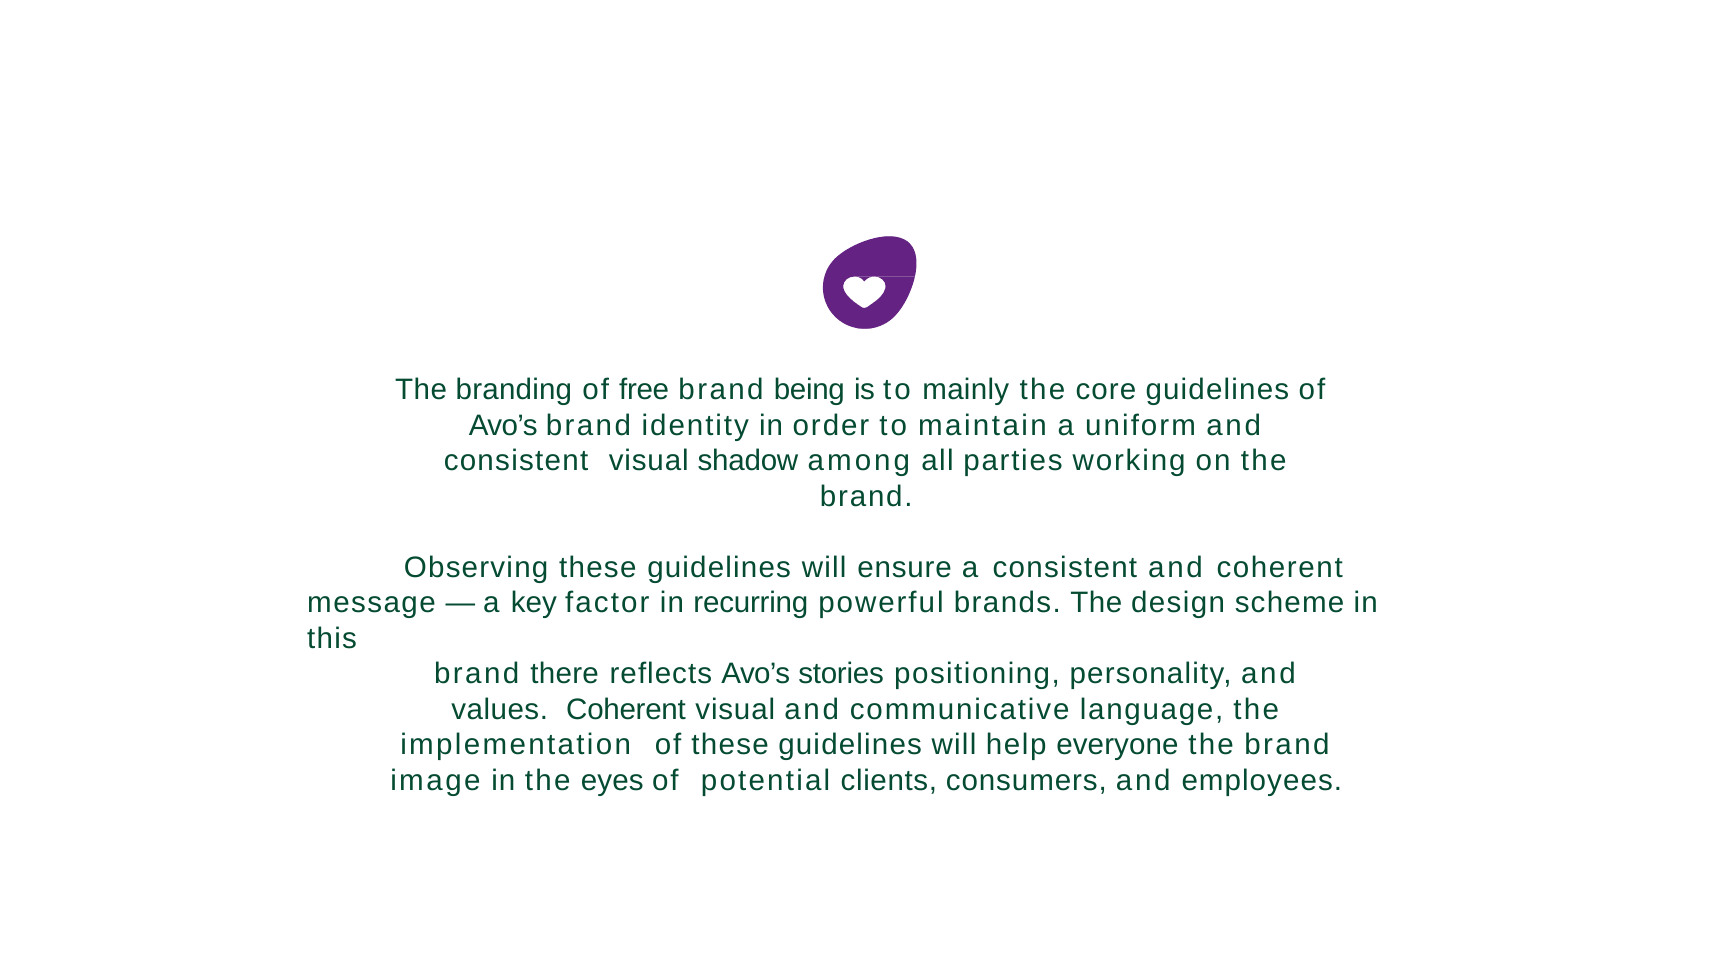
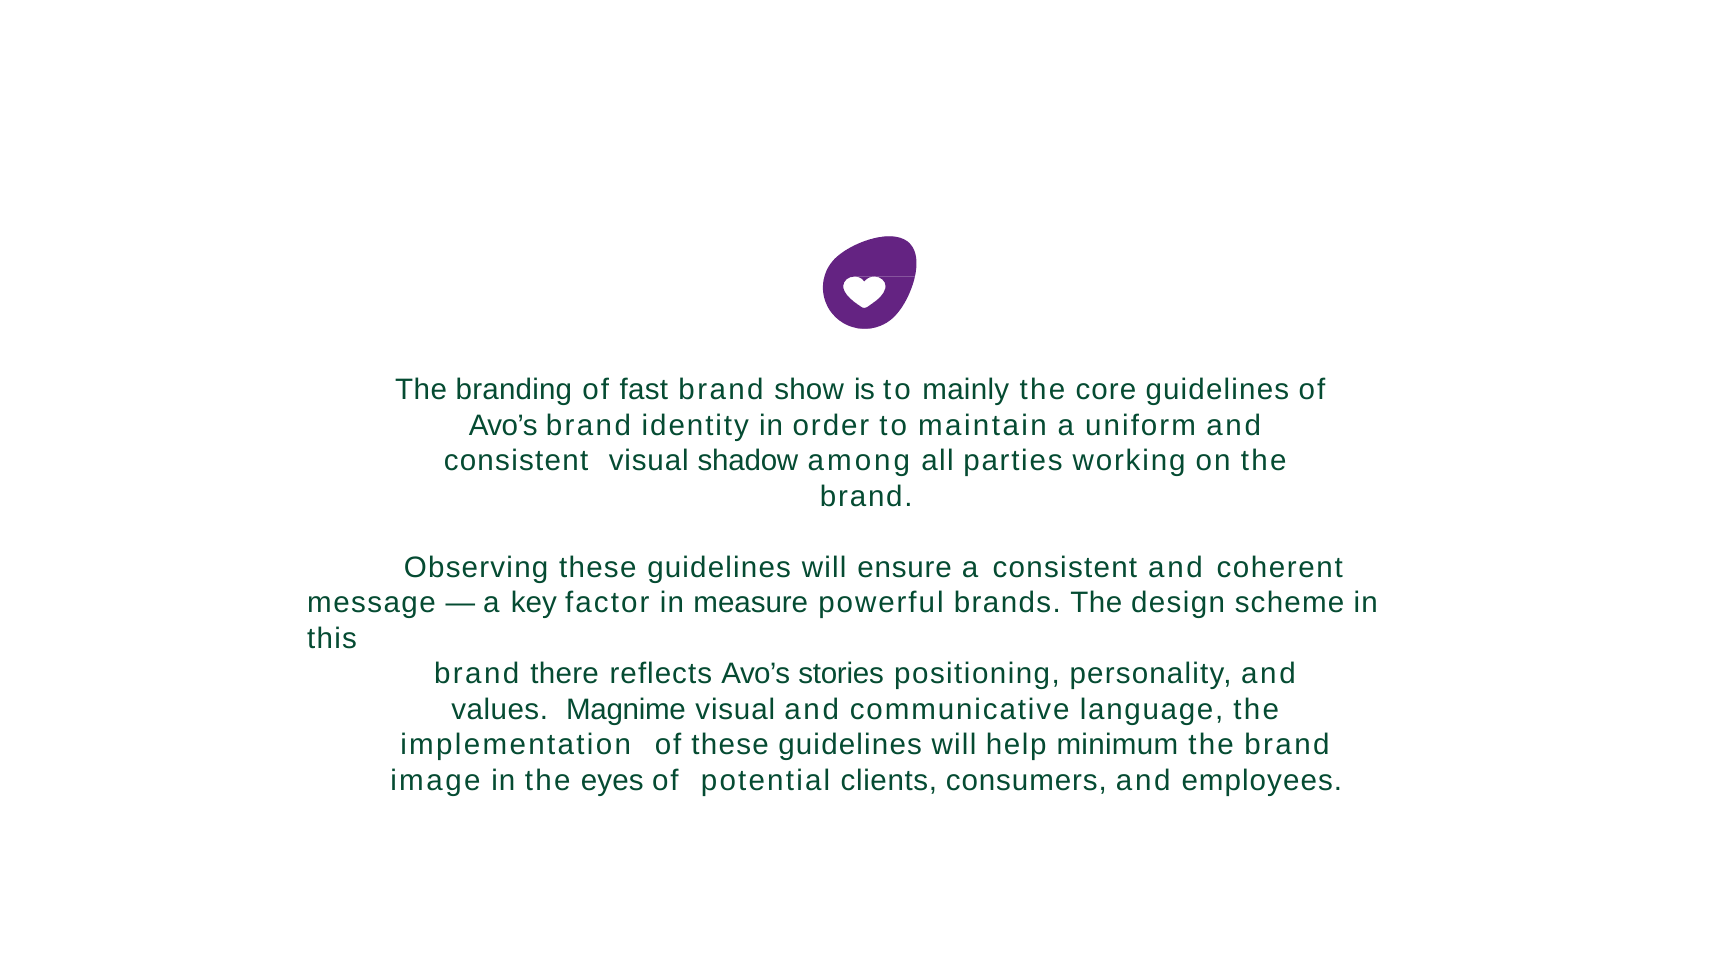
free: free -> fast (644, 390)
being: being -> show (809, 390)
recurring: recurring -> measure (751, 603)
values Coherent: Coherent -> Magnime (626, 710)
everyone: everyone -> minimum (1117, 745)
